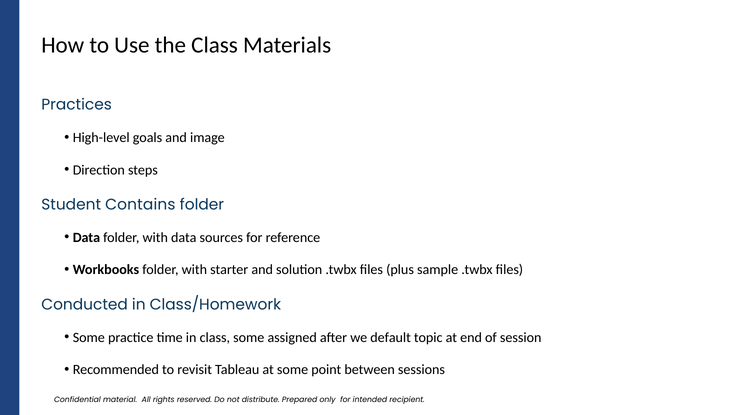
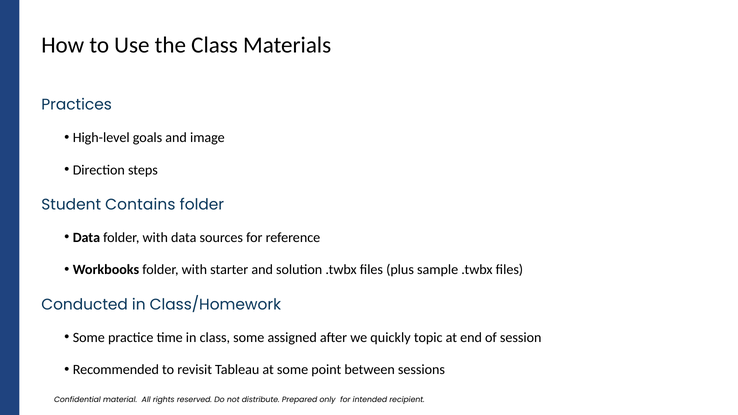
default: default -> quickly (391, 338)
